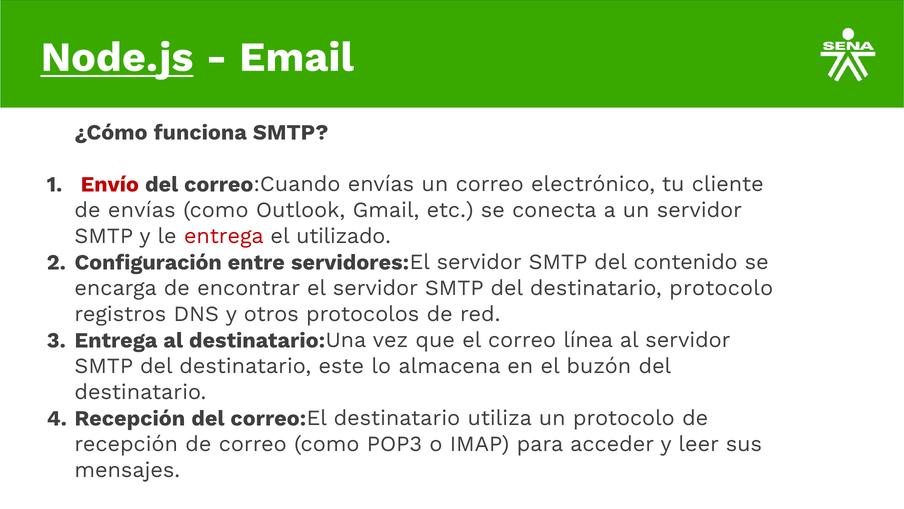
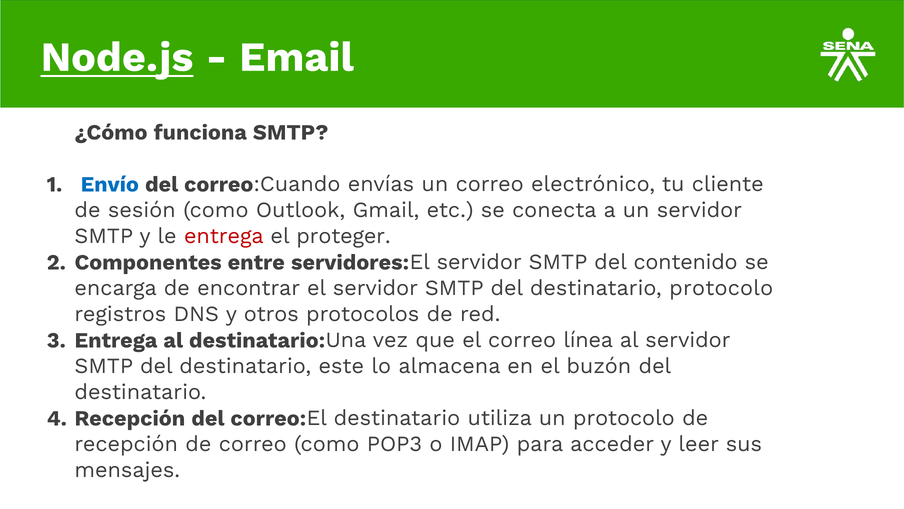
Envío colour: red -> blue (110, 184)
de envías: envías -> sesión (142, 210)
utilizado: utilizado -> proteger (343, 236)
Configuración: Configuración -> Componentes (148, 262)
